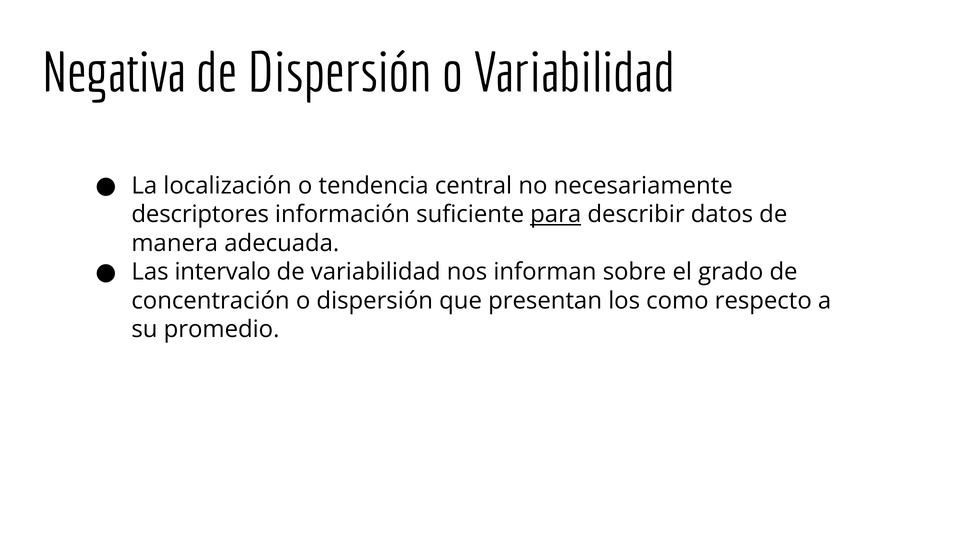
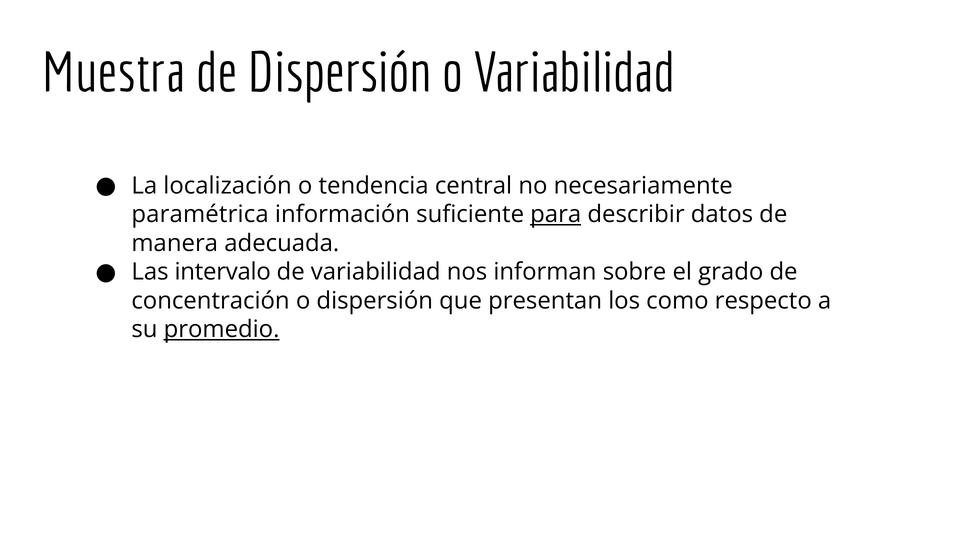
Negativa: Negativa -> Muestra (114, 73)
descriptores: descriptores -> paramétrica (200, 214)
promedio underline: none -> present (222, 329)
